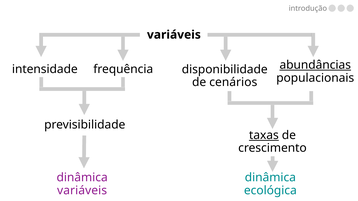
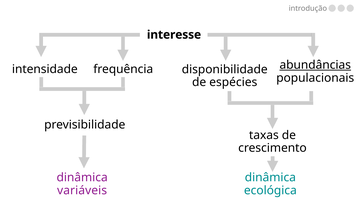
variáveis: variáveis -> interesse (174, 35)
cenários: cenários -> espécies (233, 82)
taxas underline: present -> none (264, 135)
